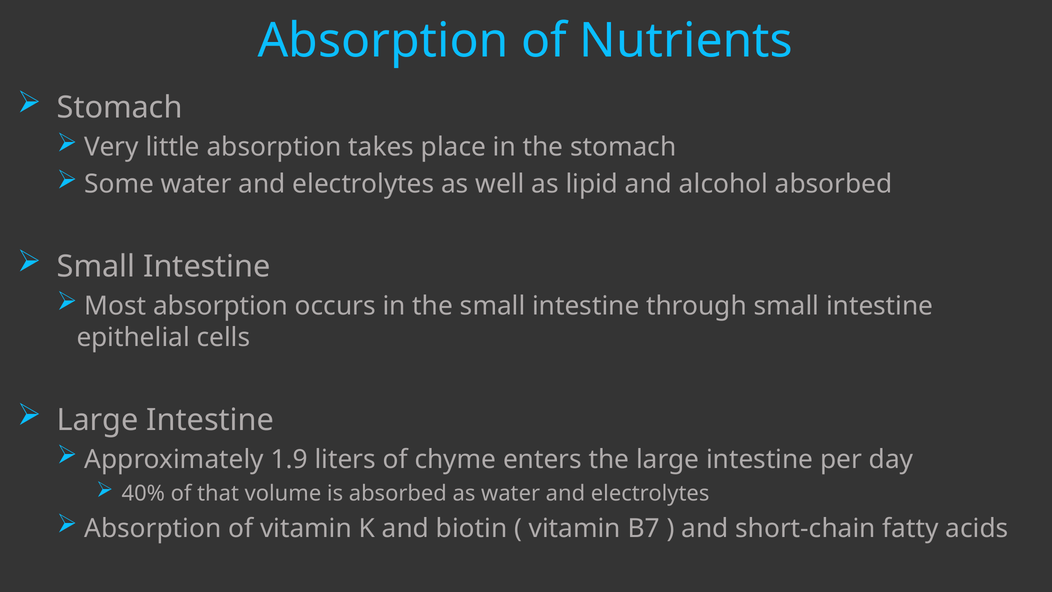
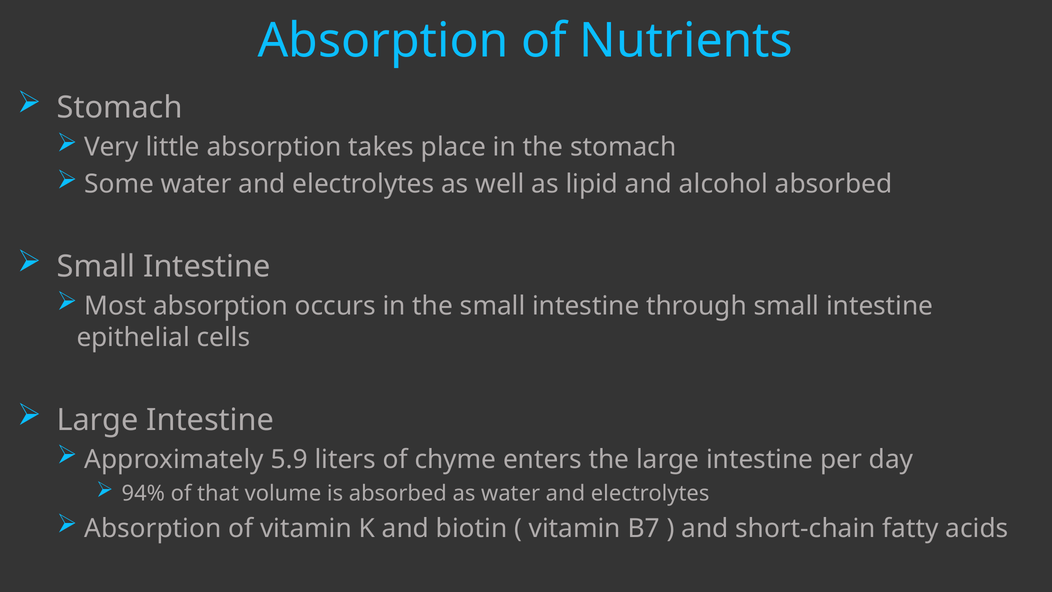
1.9: 1.9 -> 5.9 (289, 459)
40%: 40% -> 94% (143, 493)
